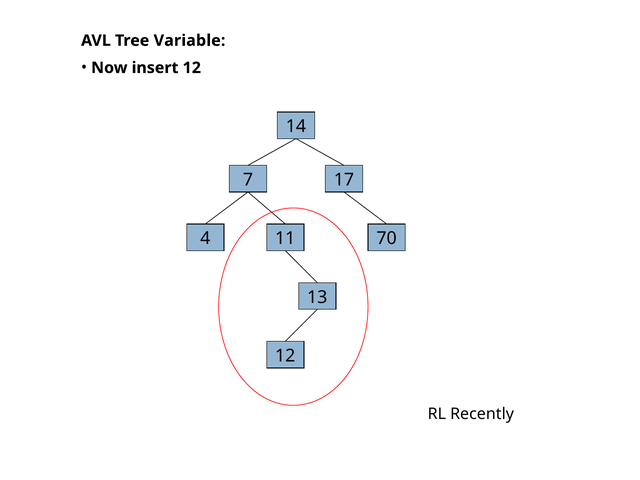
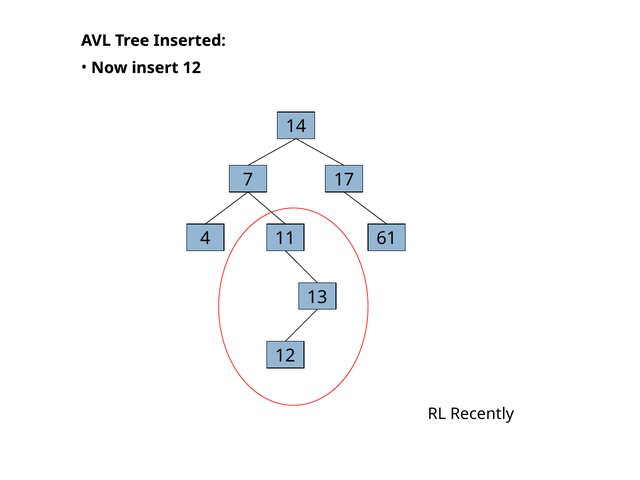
Variable: Variable -> Inserted (190, 41)
70: 70 -> 61 (387, 239)
